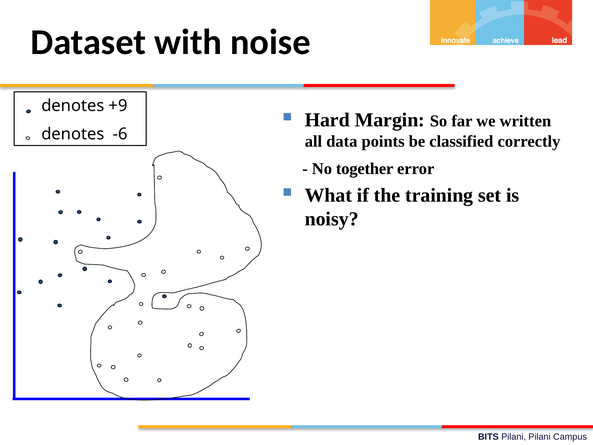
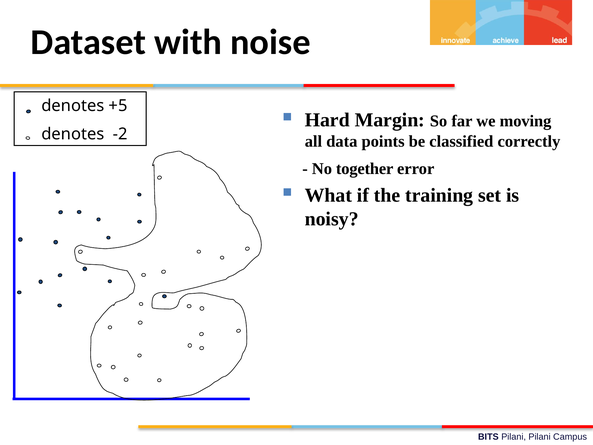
+9: +9 -> +5 (118, 106)
written: written -> moving (525, 121)
-6: -6 -> -2 (120, 134)
